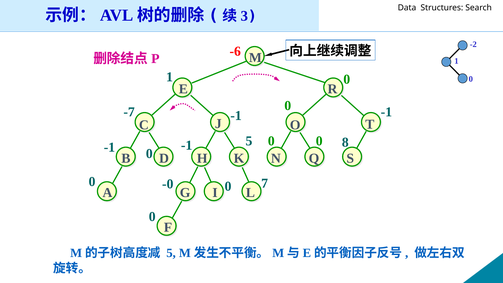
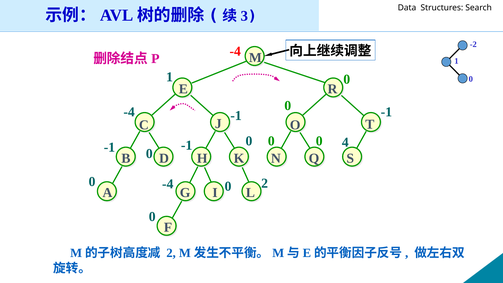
-6: -6 -> -4 (235, 51)
-7: -7 -> -4 (129, 112)
8: 8 -> 4 (345, 142)
-1 5: 5 -> 0 (249, 141)
-0: -0 -> -4 (168, 184)
0 7: 7 -> 2 (265, 183)
5: 5 -> 2 (171, 253)
